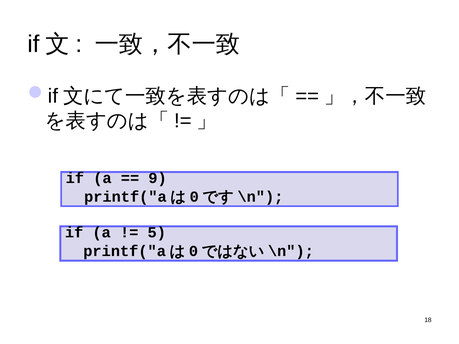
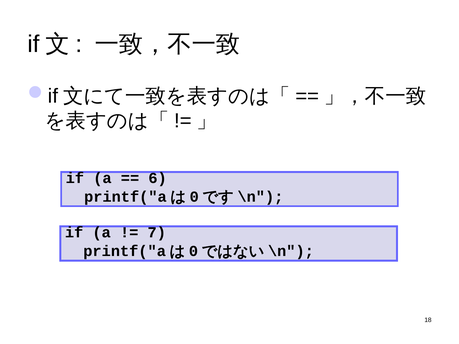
9: 9 -> 6 (158, 178)
5: 5 -> 7 (157, 233)
